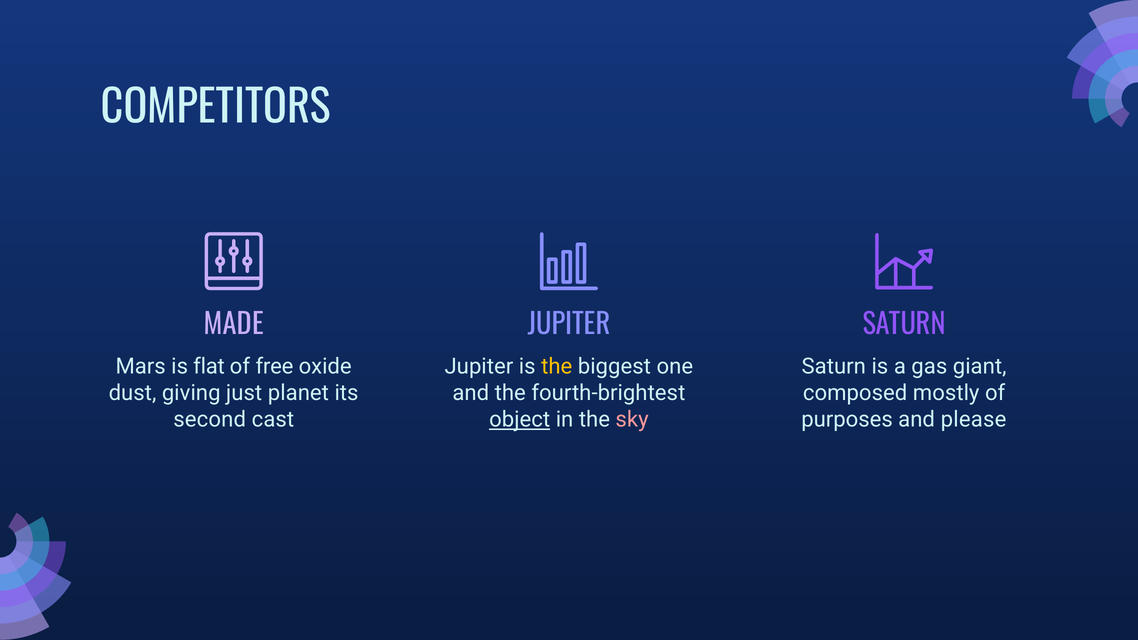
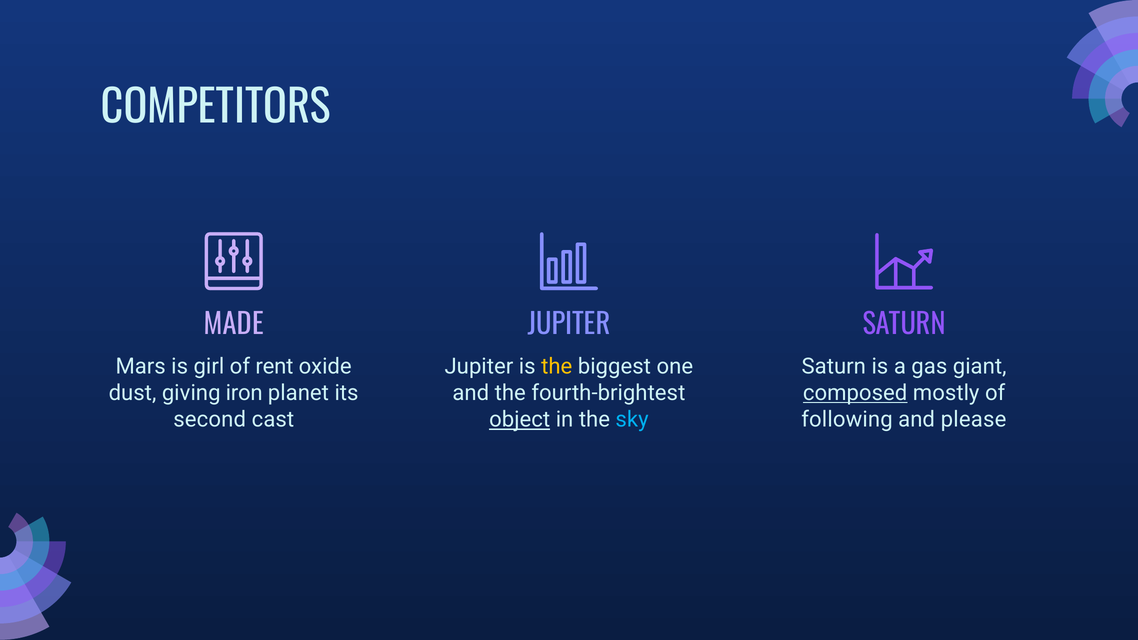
flat: flat -> girl (209, 367)
free: free -> rent (274, 367)
just: just -> iron (244, 393)
composed underline: none -> present (855, 393)
sky colour: pink -> light blue (632, 420)
purposes: purposes -> following (847, 420)
